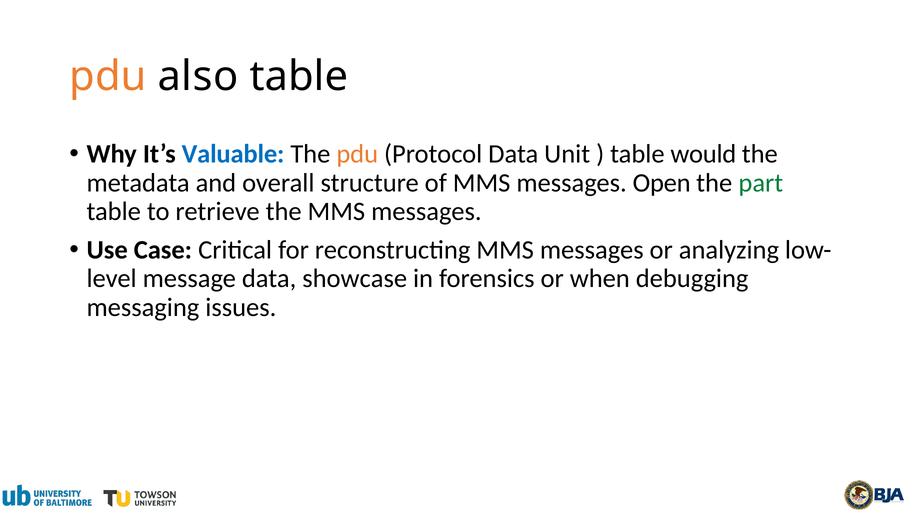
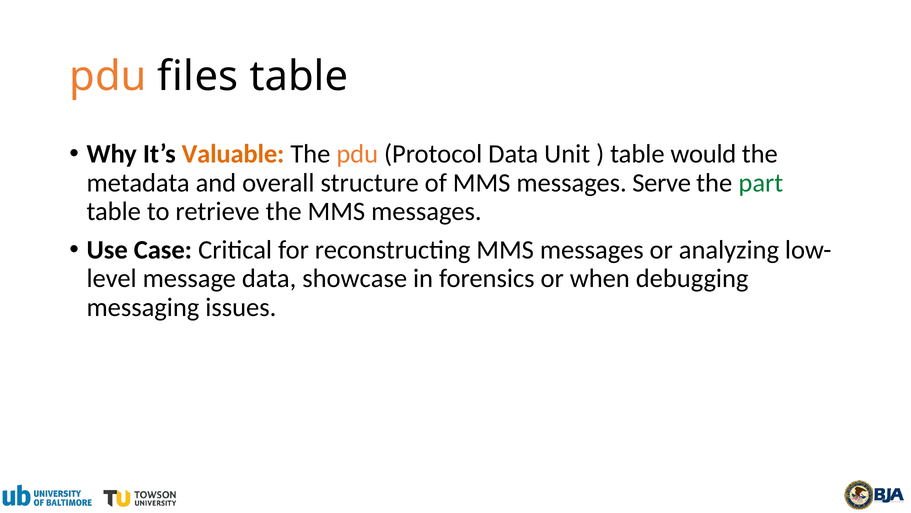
also: also -> files (198, 77)
Valuable colour: blue -> orange (233, 154)
Open: Open -> Serve (662, 183)
